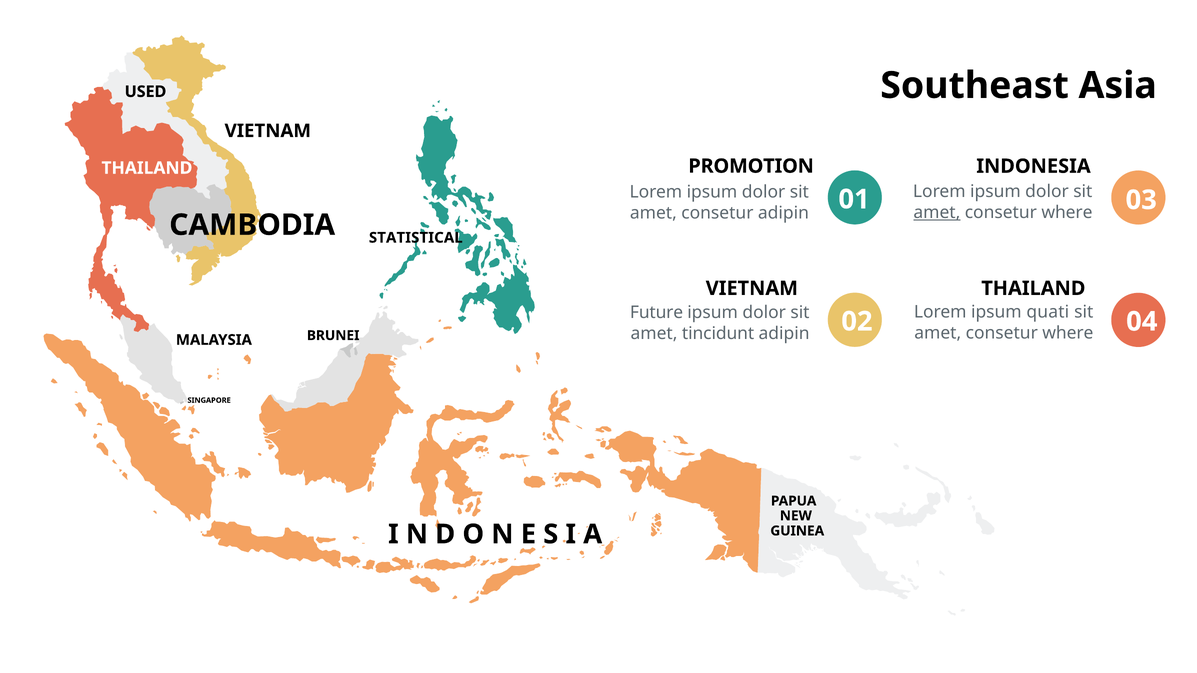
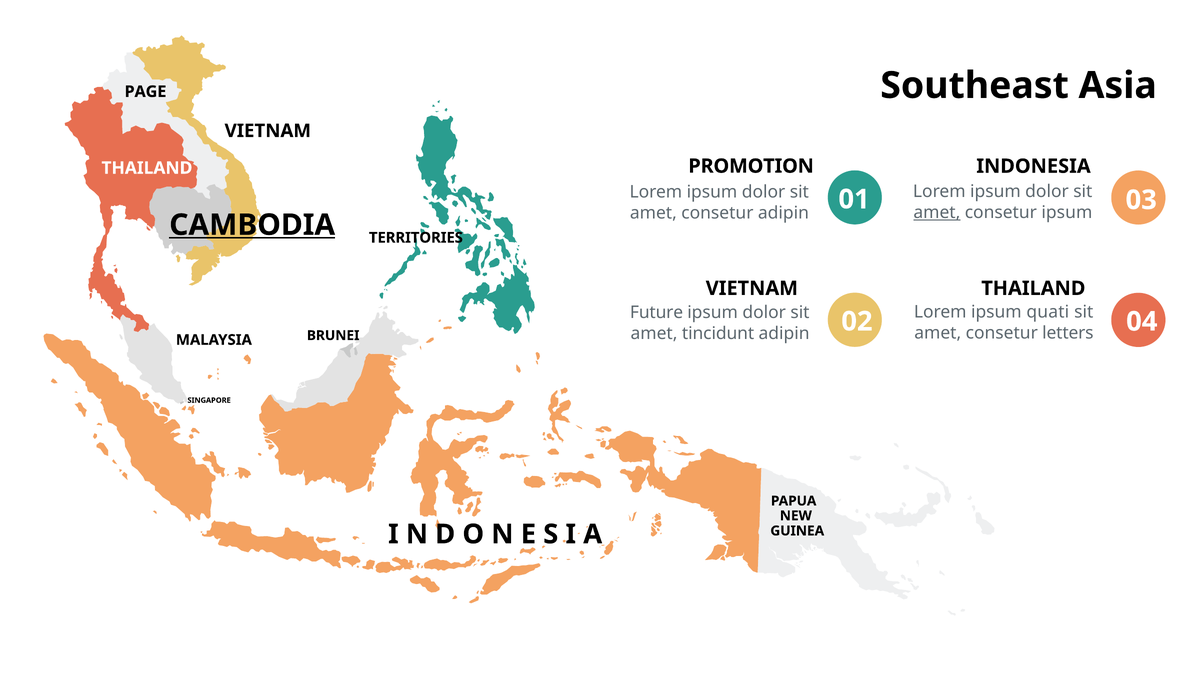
USED: USED -> PAGE (145, 92)
where: where -> ipsum (1067, 213)
CAMBODIA underline: none -> present (252, 225)
STATISTICAL: STATISTICAL -> TERRITORIES (416, 238)
where: where -> letters (1068, 333)
